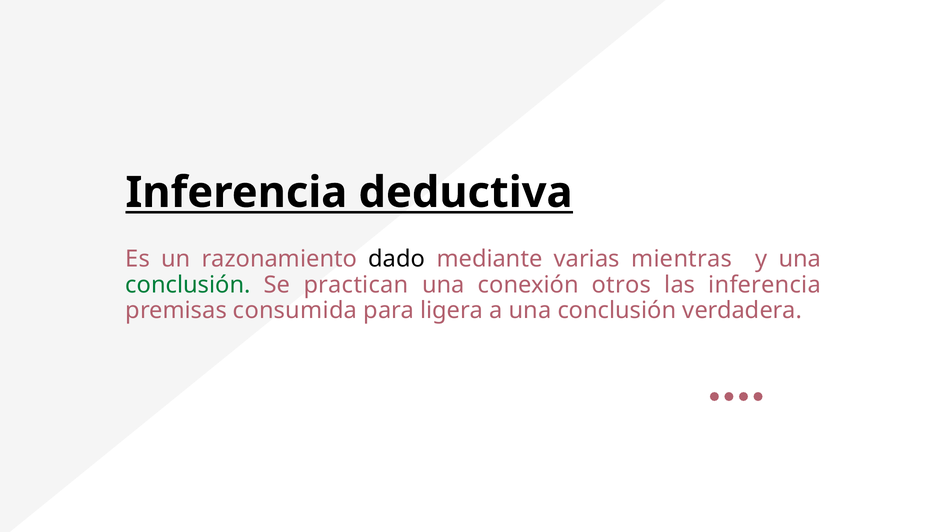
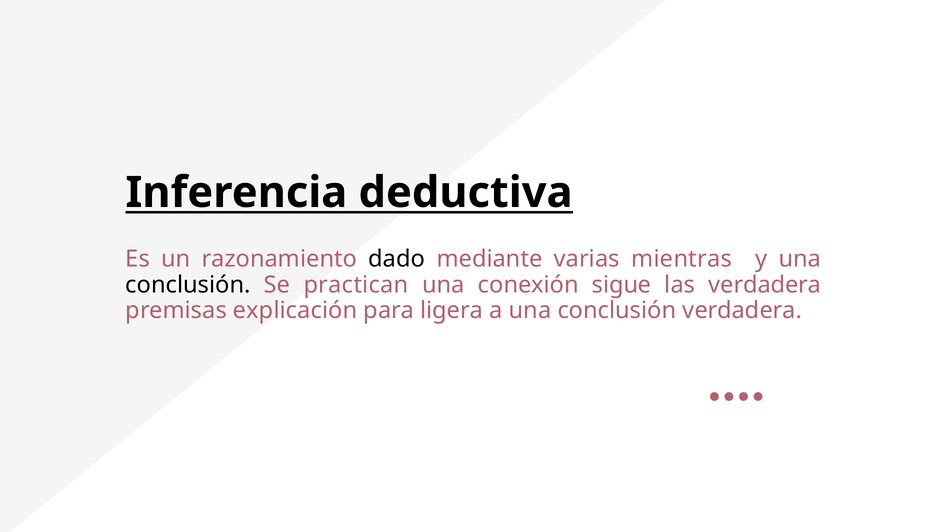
conclusión colour: green -> black (188, 285)
otros: otros -> sigue (622, 285)
las inferencia: inferencia -> verdadera (765, 285)
consumida: consumida -> explicación (295, 311)
